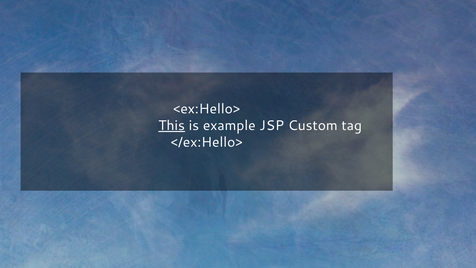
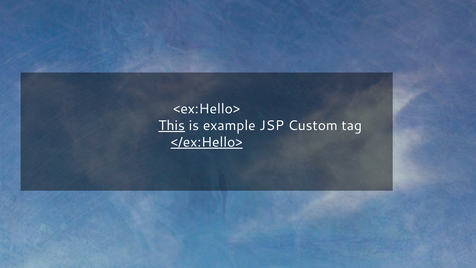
</ex:Hello> underline: none -> present (207, 142)
